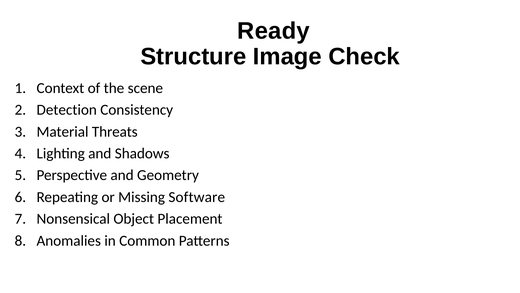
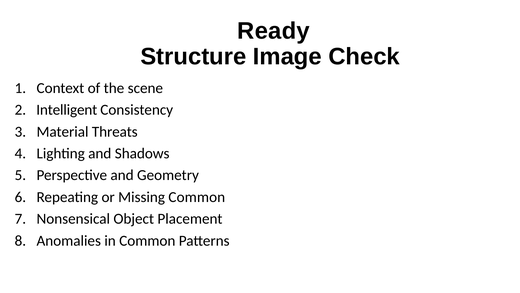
Detection: Detection -> Intelligent (67, 110)
Missing Software: Software -> Common (197, 197)
